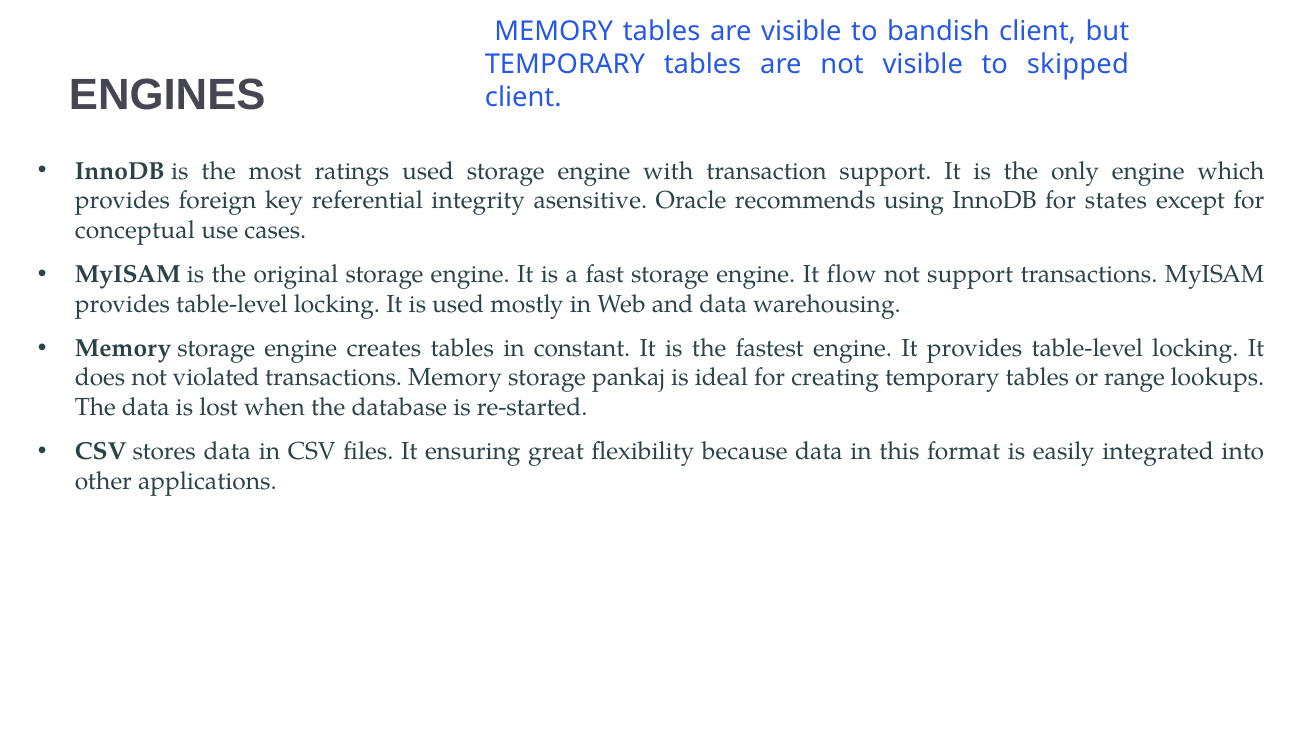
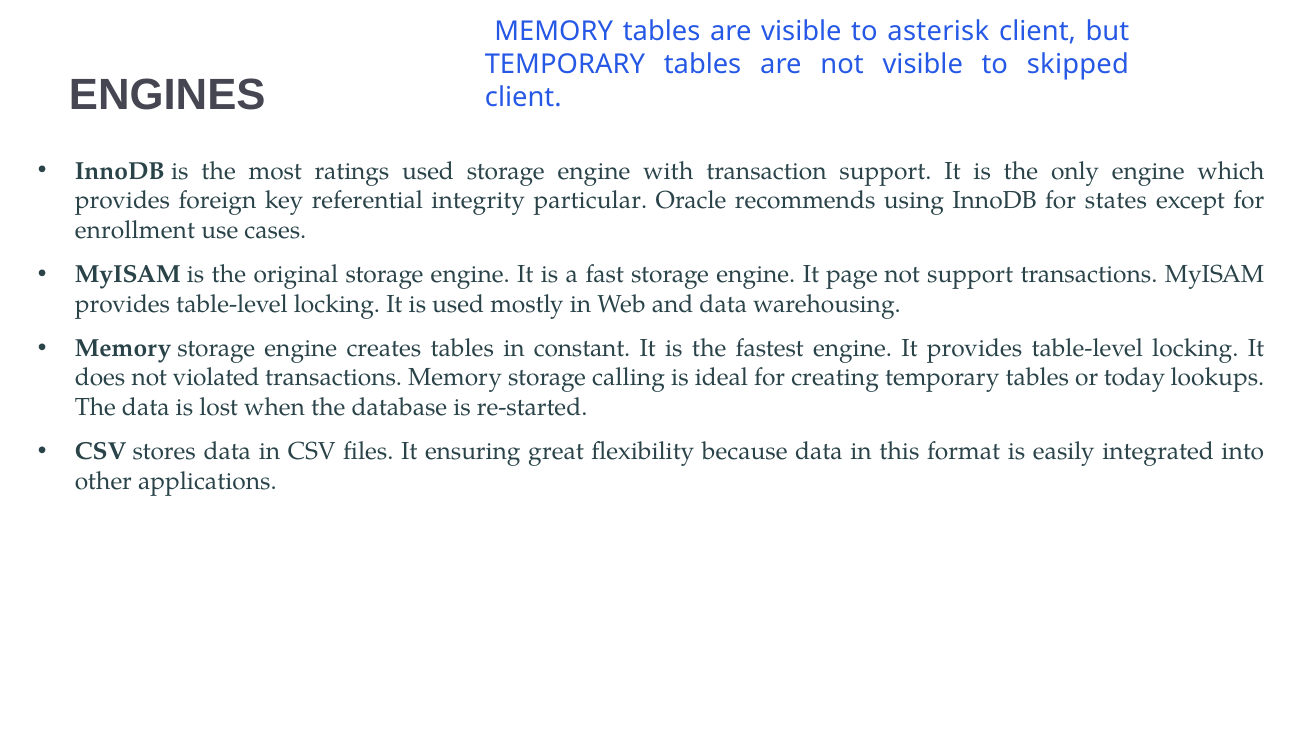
bandish: bandish -> asterisk (938, 31)
asensitive: asensitive -> particular (590, 200)
conceptual: conceptual -> enrollment (135, 230)
flow: flow -> page (852, 274)
pankaj: pankaj -> calling (629, 377)
range: range -> today (1134, 377)
